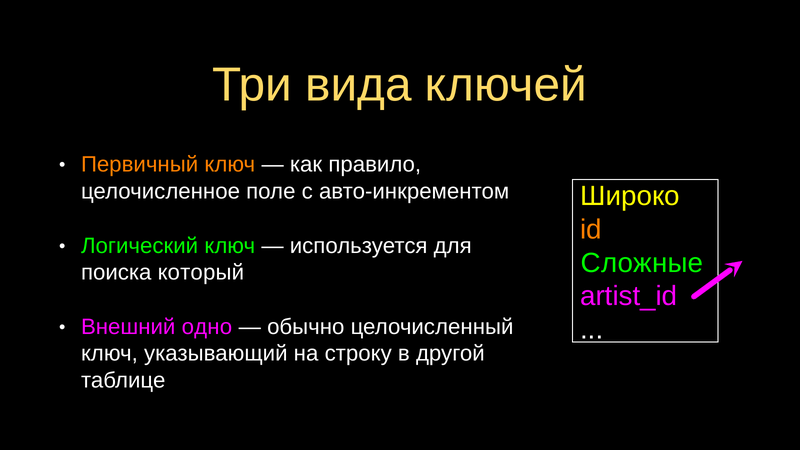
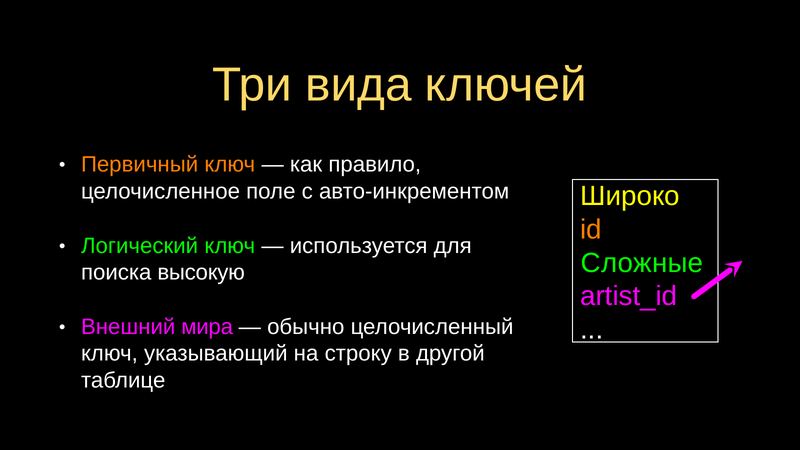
который: который -> высокую (201, 272)
одно: одно -> мира (207, 327)
